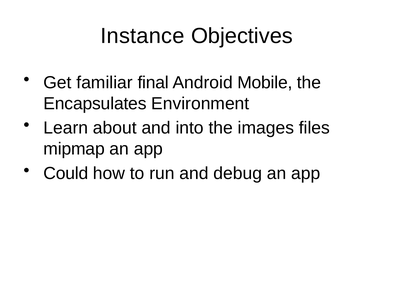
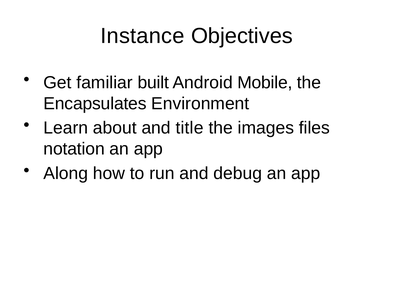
final: final -> built (153, 82)
into: into -> title (190, 128)
mipmap: mipmap -> notation (74, 149)
Could: Could -> Along (66, 173)
